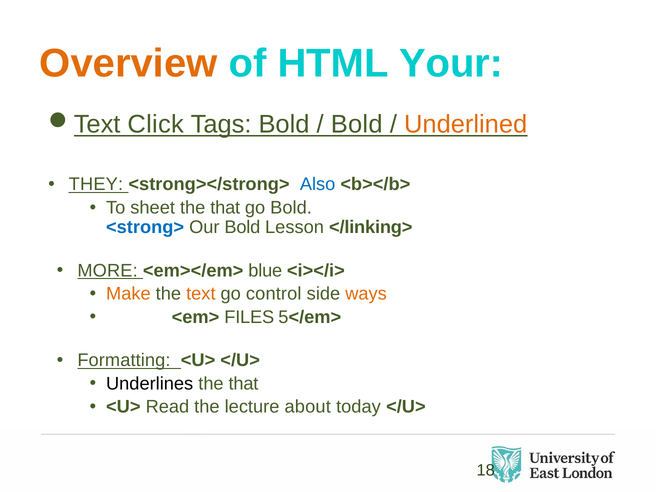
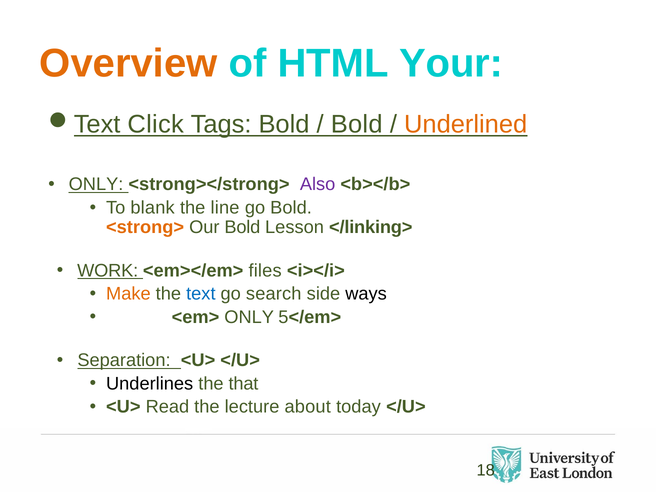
THEY: THEY -> ONLY (96, 184)
Also colour: blue -> purple (318, 184)
sheet: sheet -> blank (153, 208)
that: that -> line (225, 208)
<strong> colour: blue -> orange (145, 227)
MORE: MORE -> WORK (108, 271)
blue: blue -> files (265, 271)
text colour: orange -> blue (201, 294)
control: control -> search (274, 294)
ways colour: orange -> black (366, 294)
<em> FILES: FILES -> ONLY (249, 317)
Formatting: Formatting -> Separation (124, 360)
